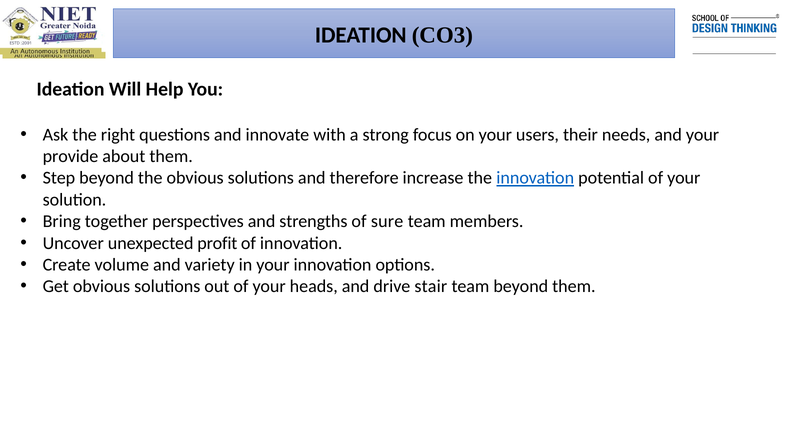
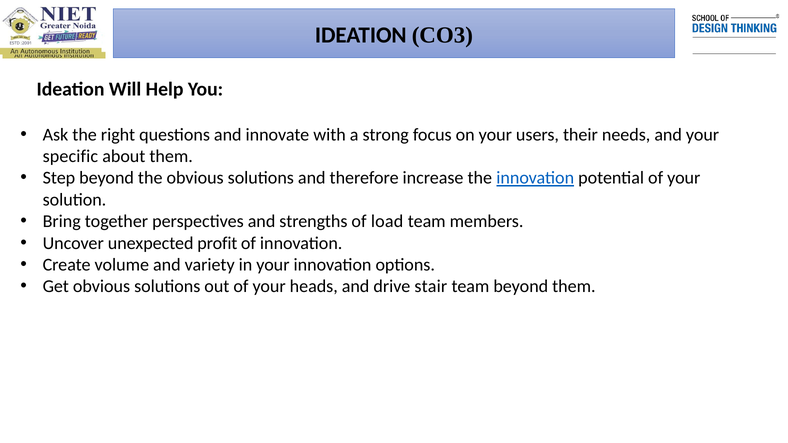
provide: provide -> specific (70, 156)
sure: sure -> load (387, 222)
